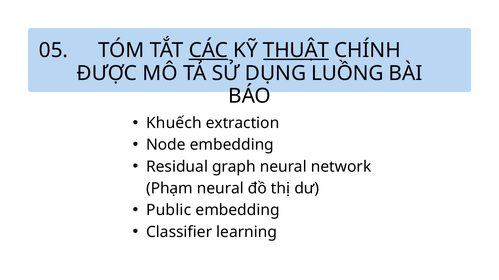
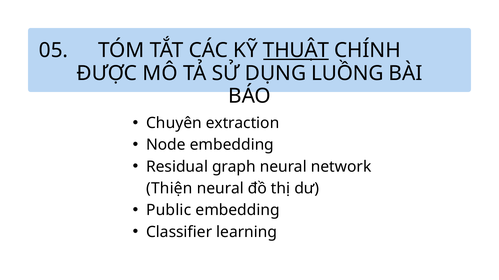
CÁC underline: present -> none (208, 51)
Khuếch: Khuếch -> Chuyên (174, 123)
Phạm: Phạm -> Thiện (169, 189)
